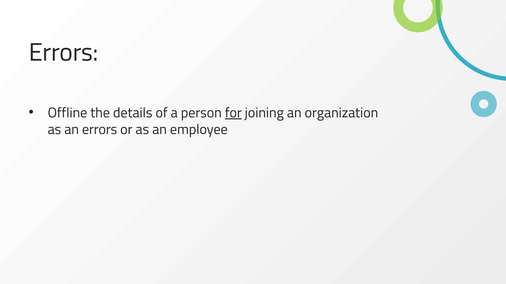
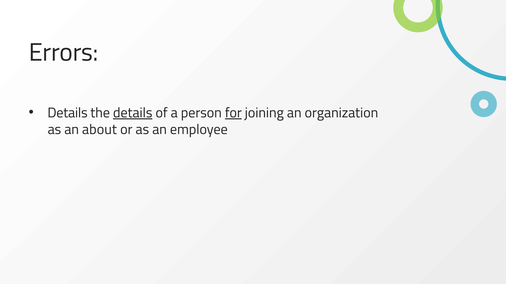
Offline: Offline -> Details (68, 113)
details underline: none -> present (133, 113)
an errors: errors -> about (99, 130)
